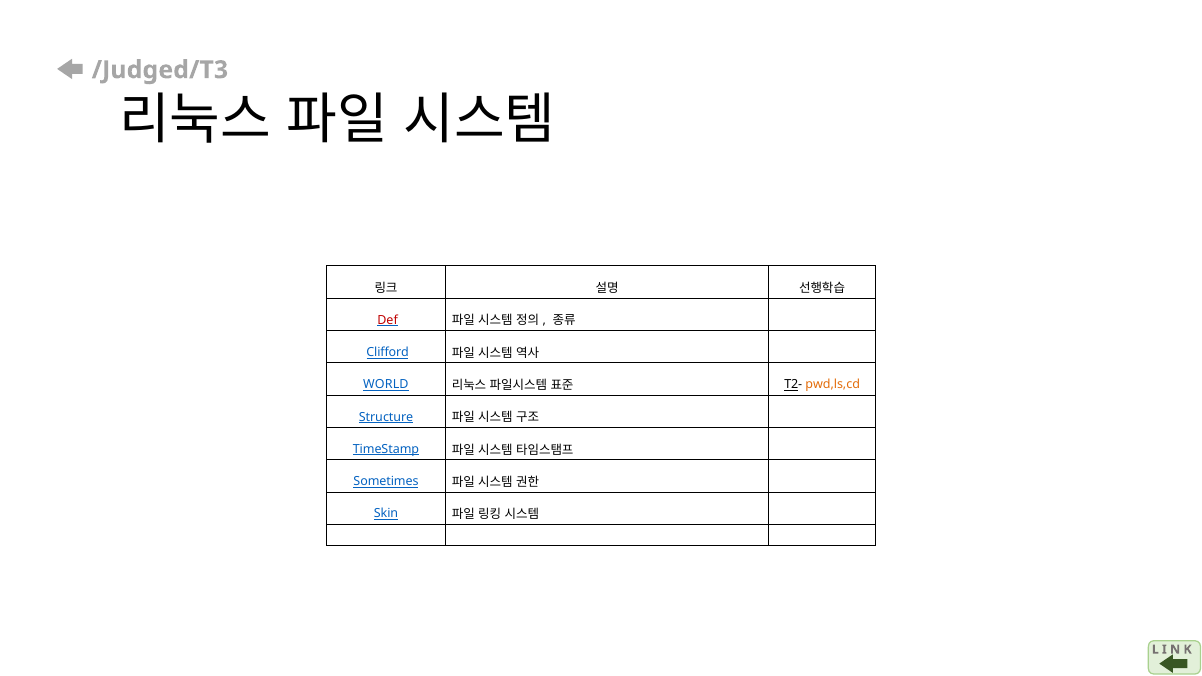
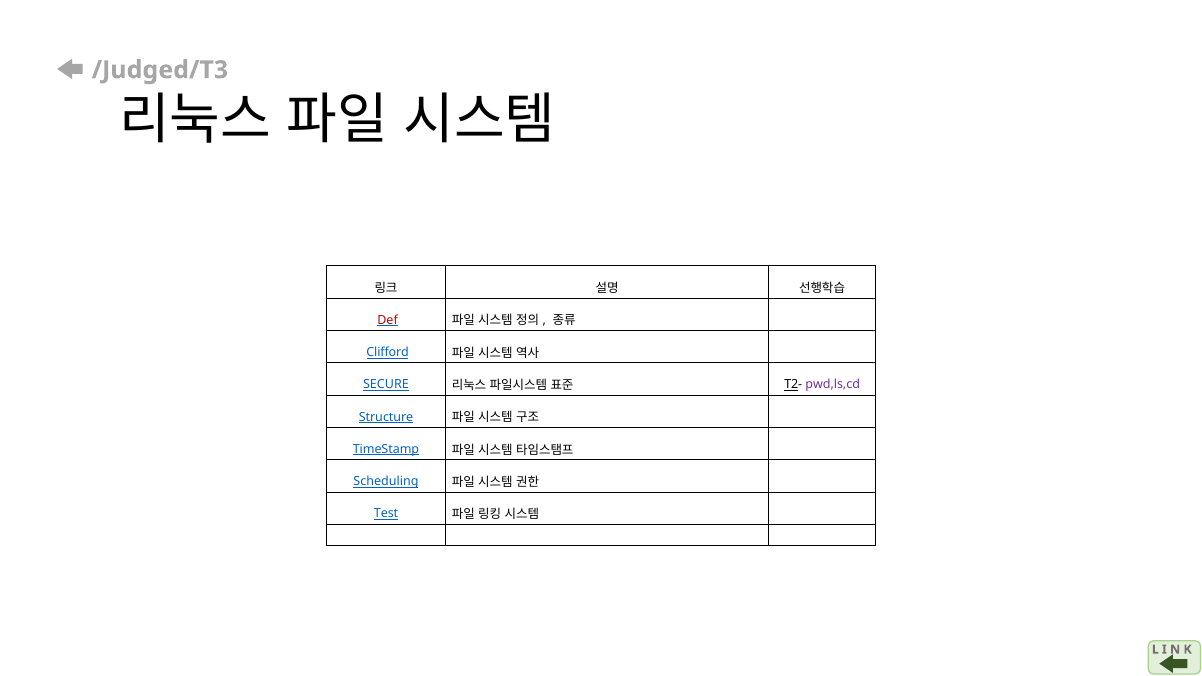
WORLD: WORLD -> SECURE (386, 385)
pwd,ls,cd colour: orange -> purple (833, 385)
Sometimes: Sometimes -> Scheduling (386, 482)
Skin: Skin -> Test (386, 514)
